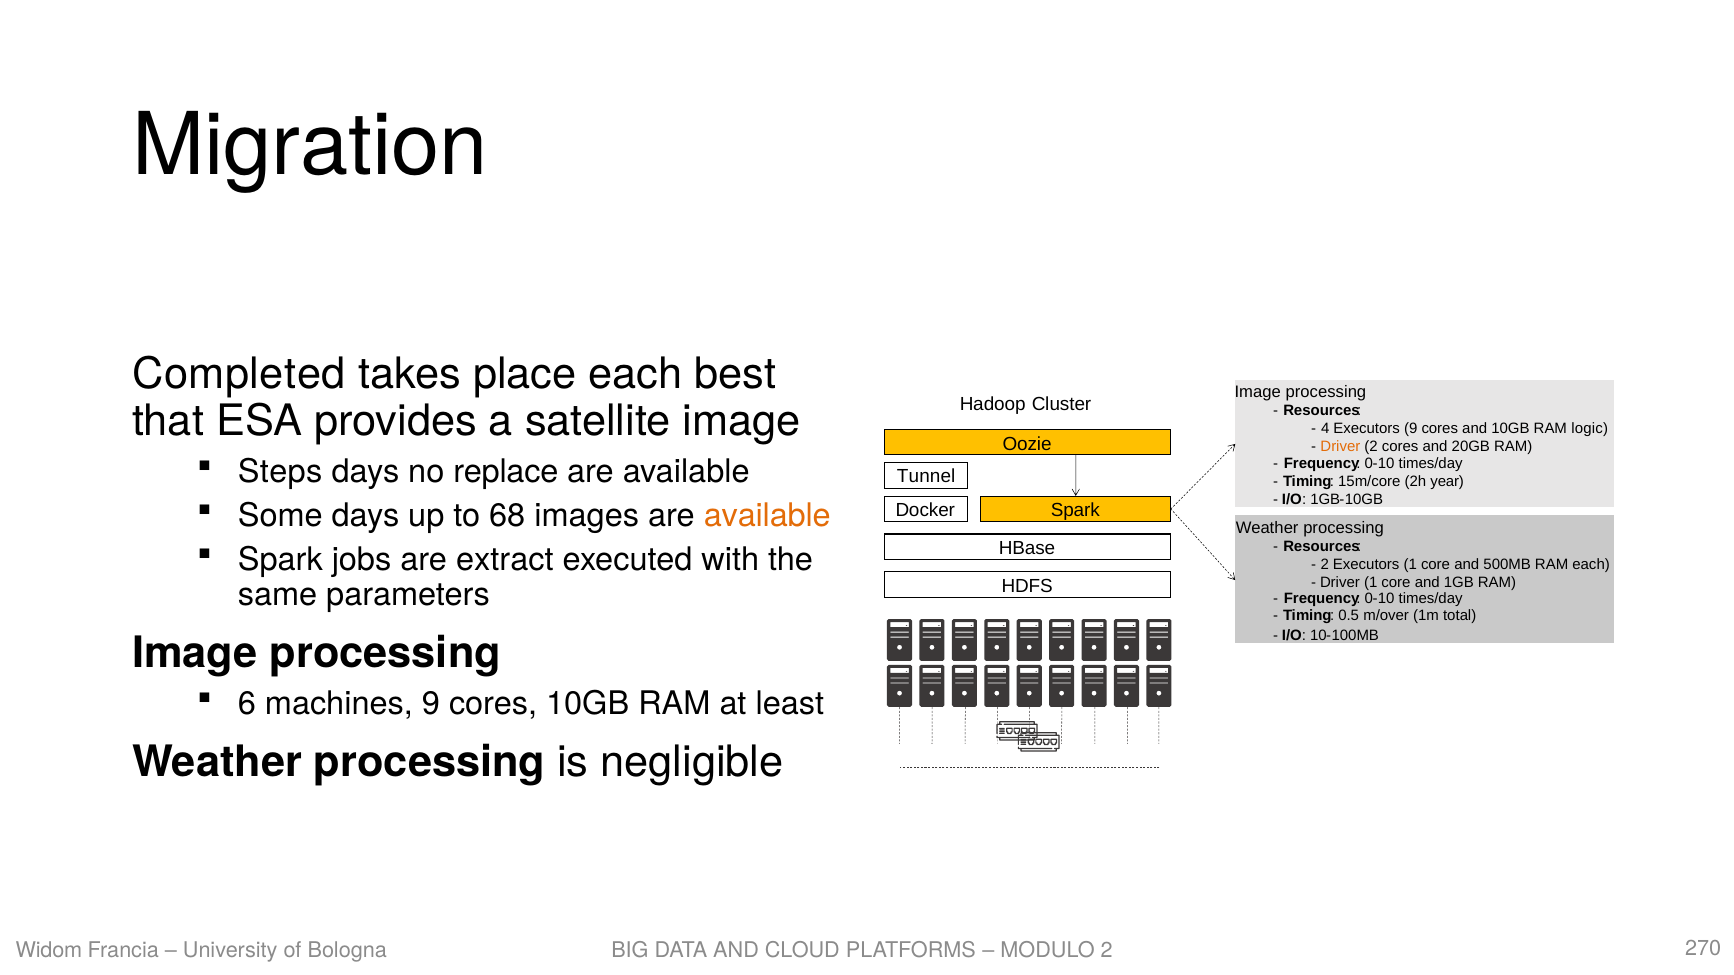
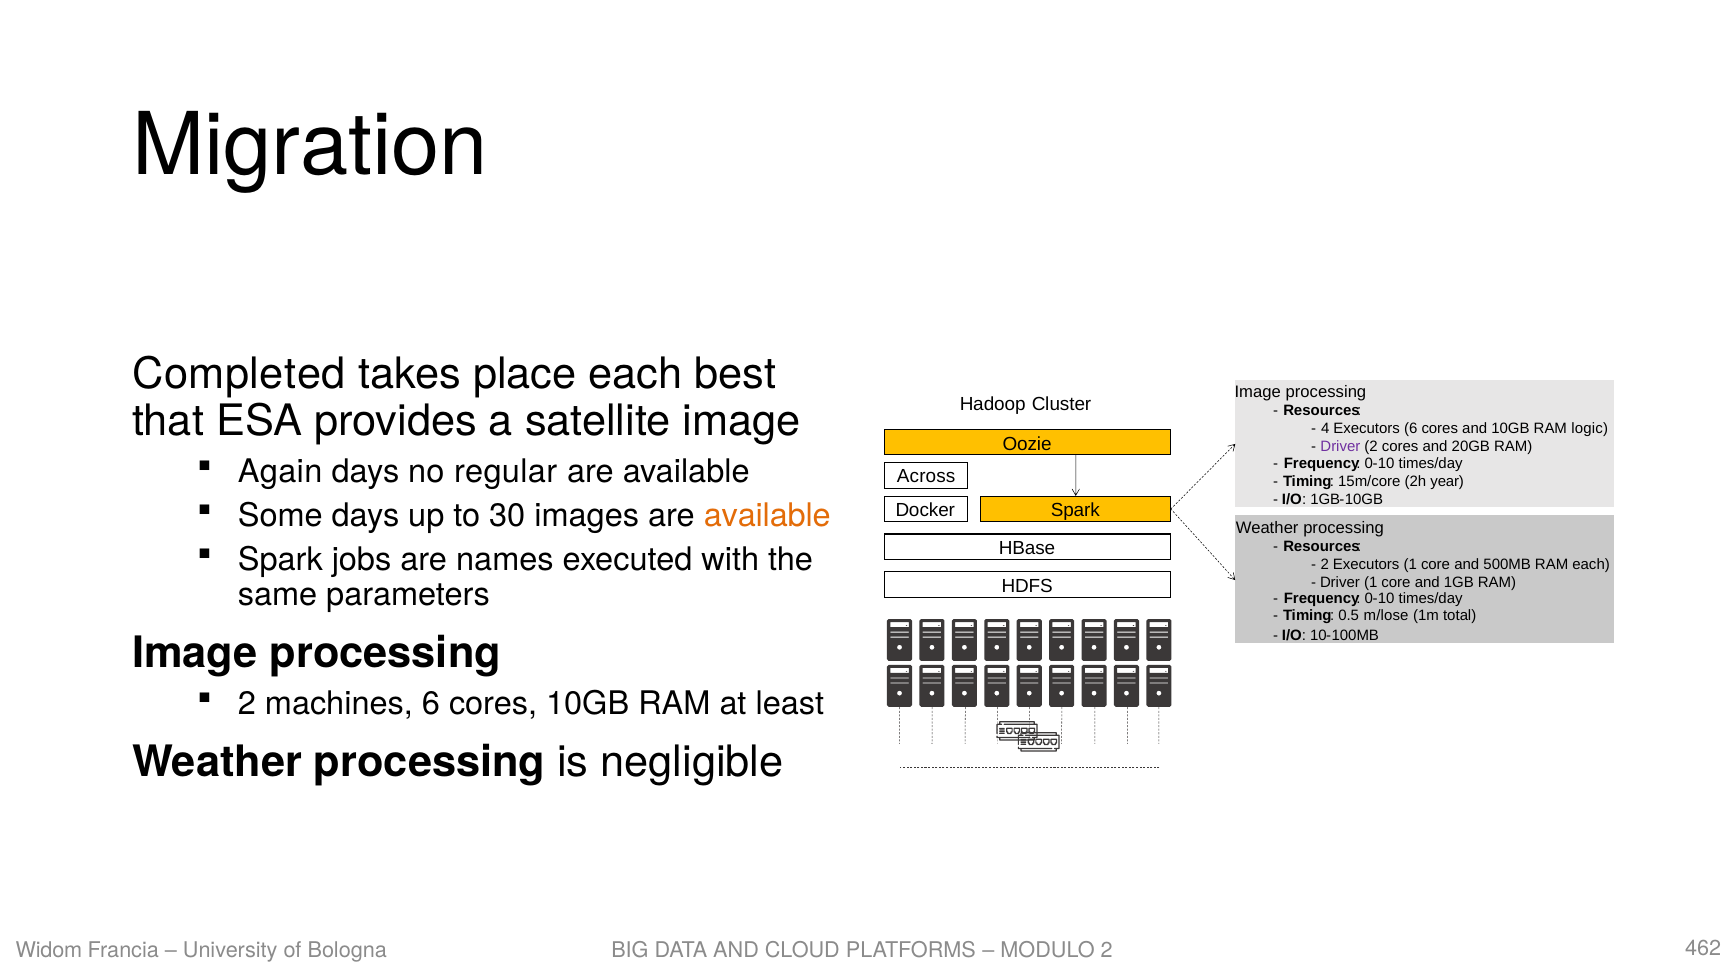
Executors 9: 9 -> 6 (1411, 428)
Driver colour: orange -> purple (1340, 447)
Steps: Steps -> Again (280, 472)
replace: replace -> regular (506, 472)
Tunnel: Tunnel -> Across (926, 477)
68: 68 -> 30 (507, 516)
extract: extract -> names (505, 560)
m/over: m/over -> m/lose (1386, 616)
6: 6 -> 2 (247, 704)
machines 9: 9 -> 6 (431, 704)
270: 270 -> 462 (1703, 948)
